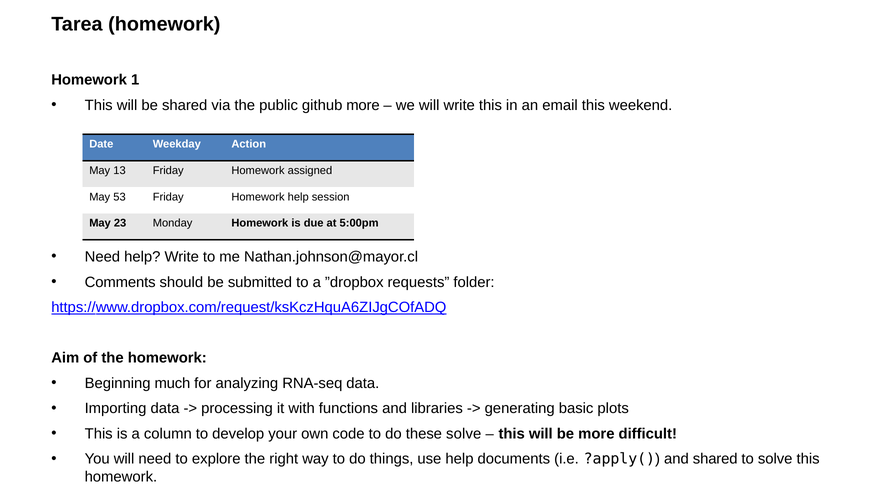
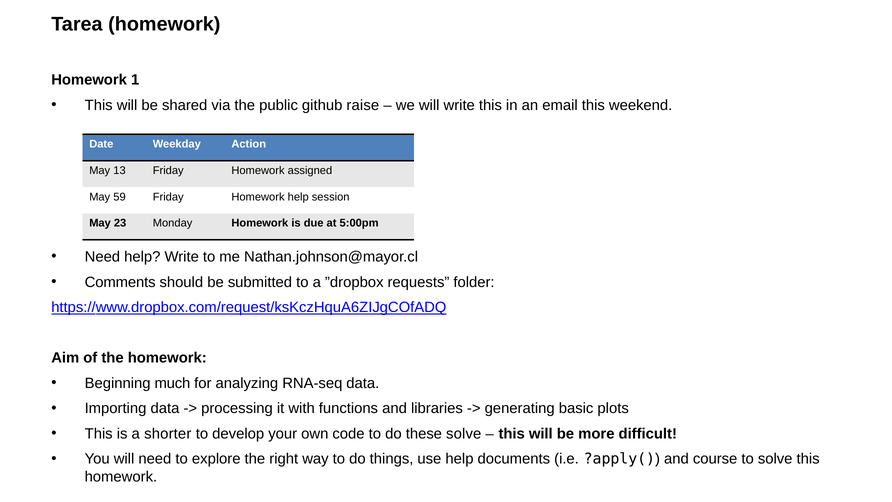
github more: more -> raise (363, 105)
53: 53 -> 59 (119, 197)
column: column -> shorter (168, 434)
and shared: shared -> course (715, 459)
